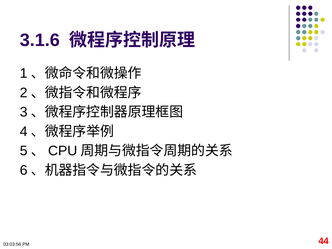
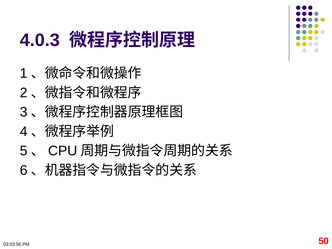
3.1.6: 3.1.6 -> 4.0.3 (40, 40)
44: 44 -> 50 (324, 241)
